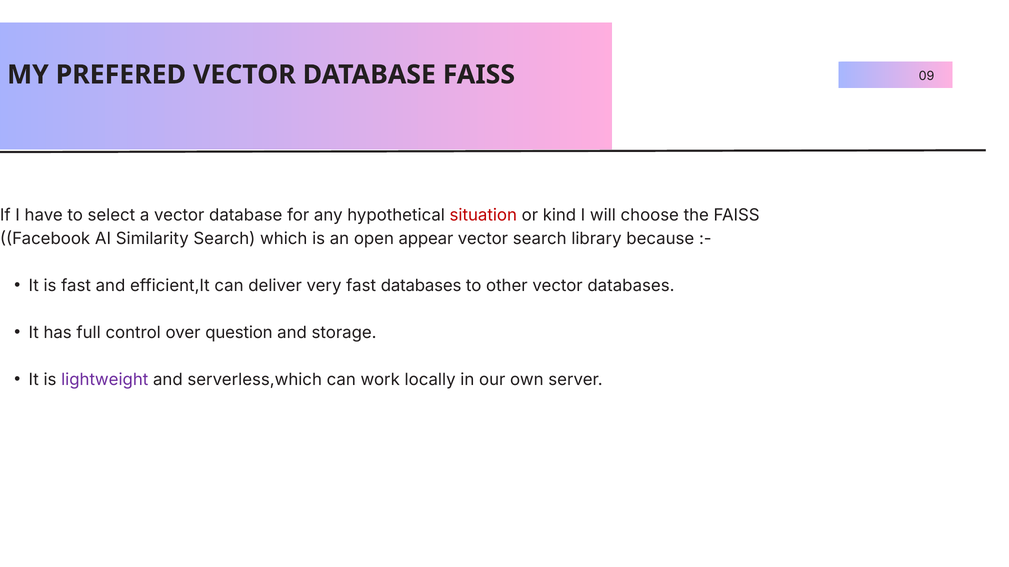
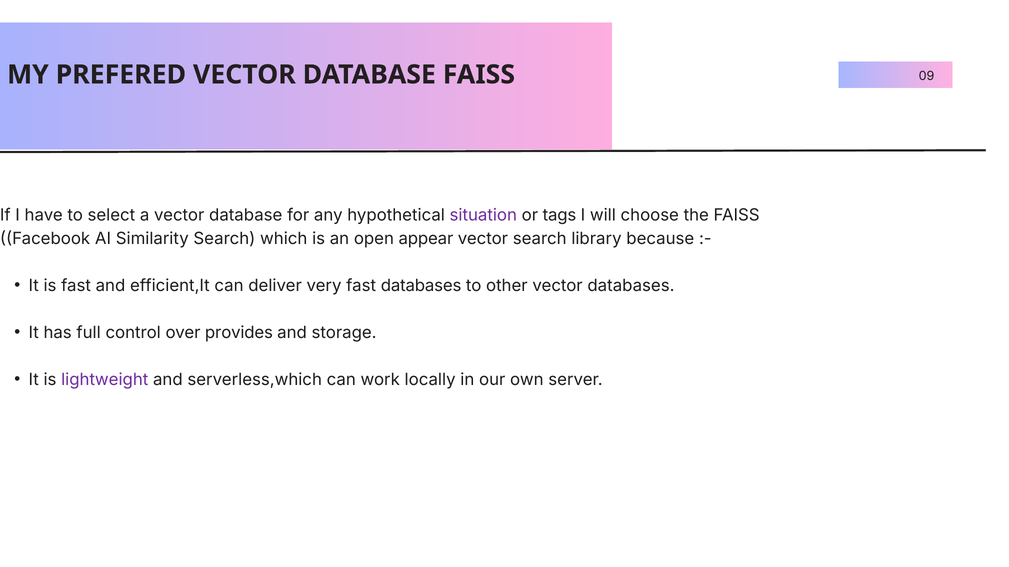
situation colour: red -> purple (483, 215)
kind: kind -> tags (559, 215)
question: question -> provides (239, 333)
